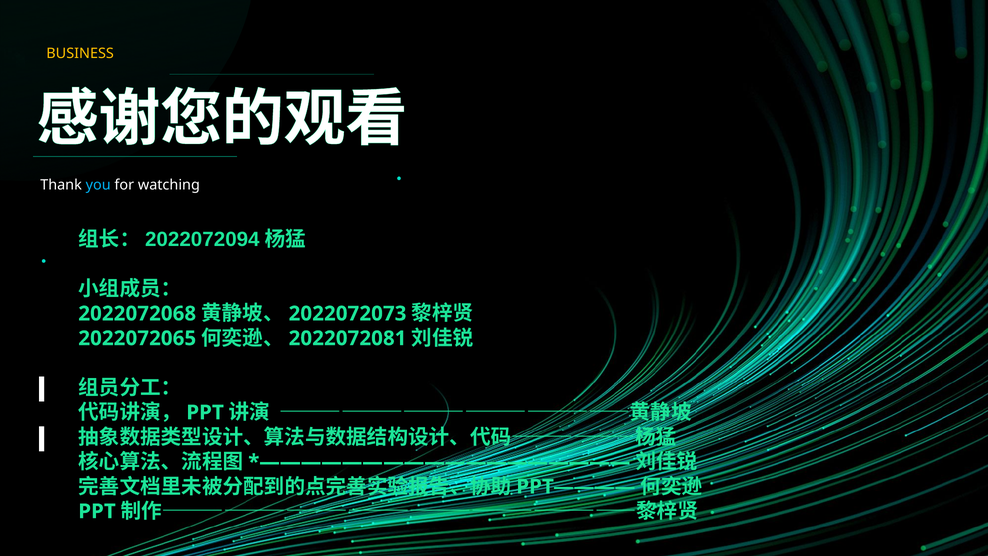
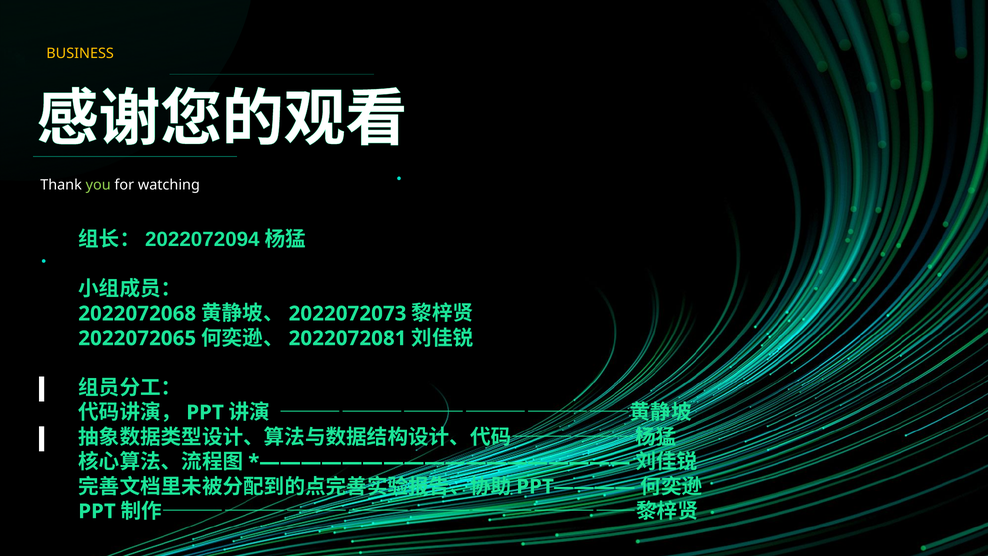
you colour: light blue -> light green (98, 185)
